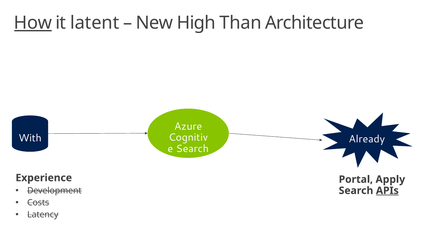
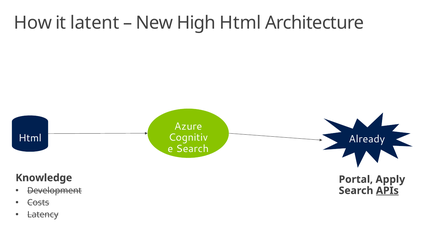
How underline: present -> none (33, 23)
High Than: Than -> Html (240, 23)
With: With -> Html (30, 138)
Experience: Experience -> Knowledge (44, 177)
